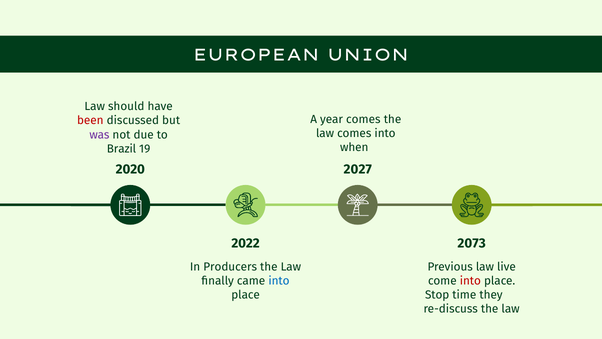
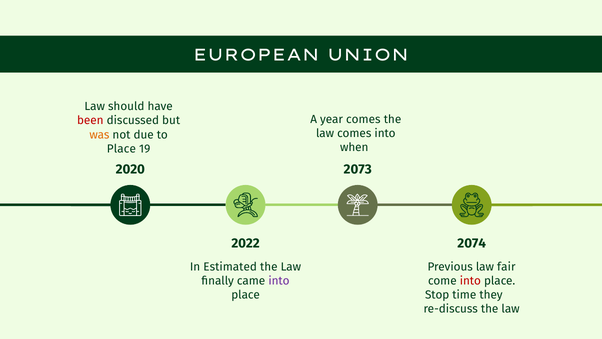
was colour: purple -> orange (99, 135)
Brazil: Brazil -> Place (121, 149)
2027: 2027 -> 2073 (358, 169)
2073: 2073 -> 2074 (472, 243)
Producers: Producers -> Estimated (230, 267)
live: live -> fair (506, 267)
into colour: blue -> purple (279, 281)
